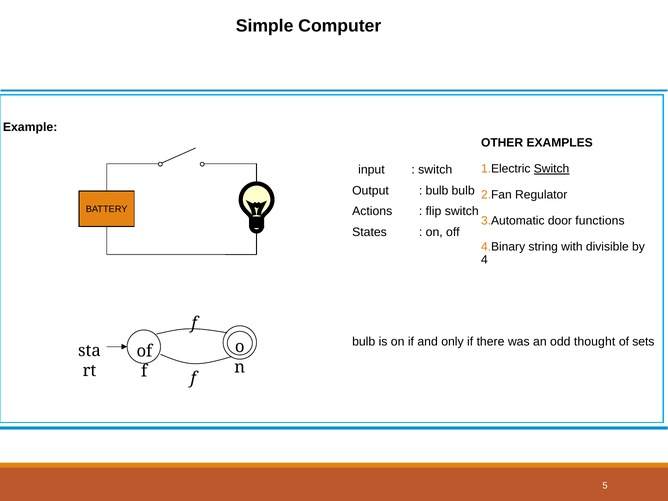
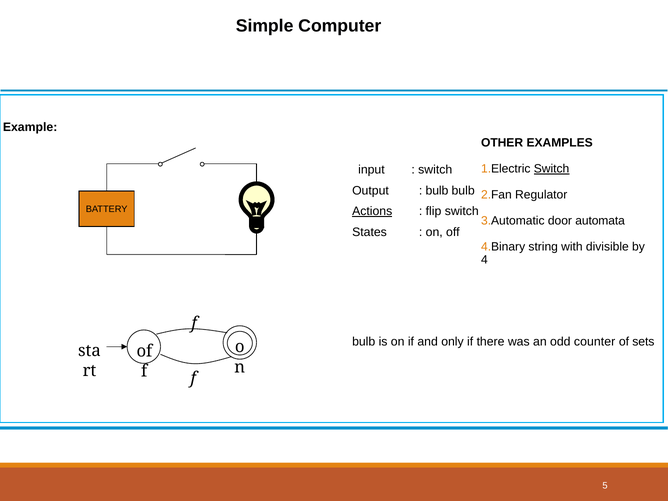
Actions underline: none -> present (372, 211)
functions: functions -> automata (600, 221)
thought: thought -> counter (595, 342)
